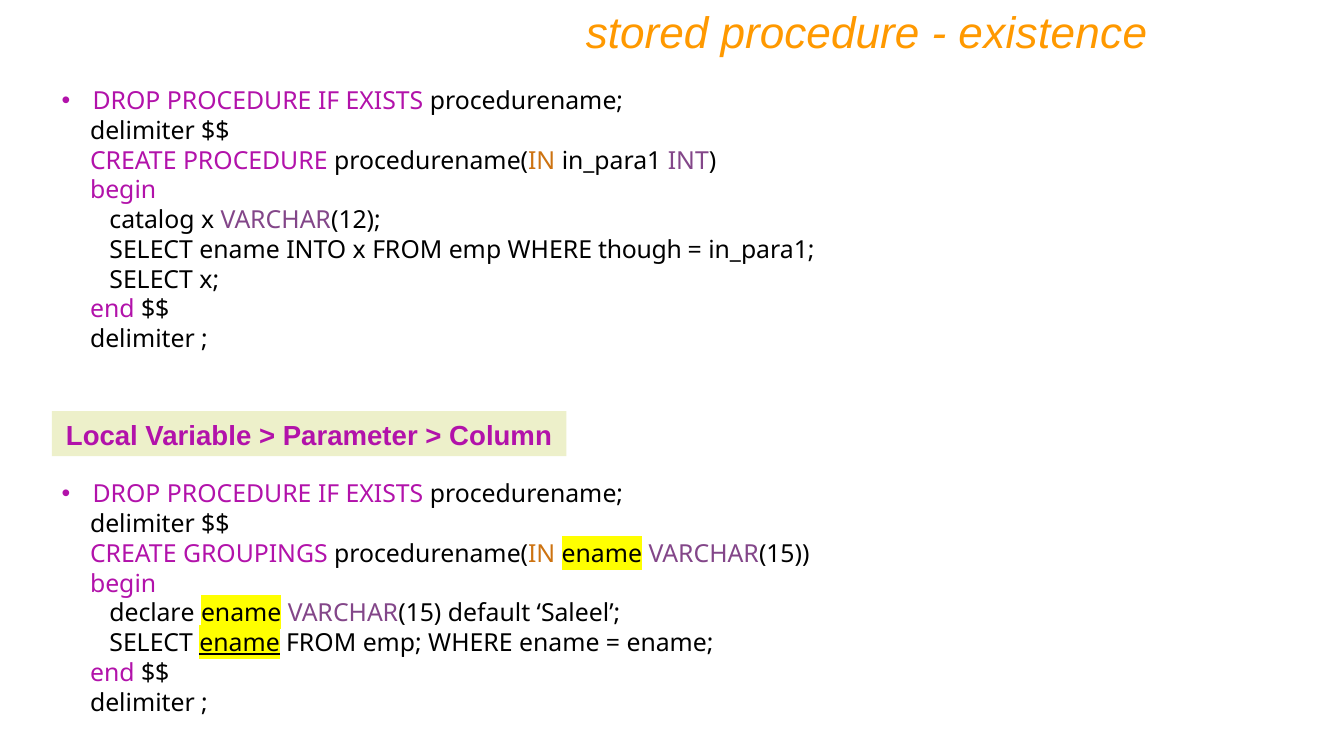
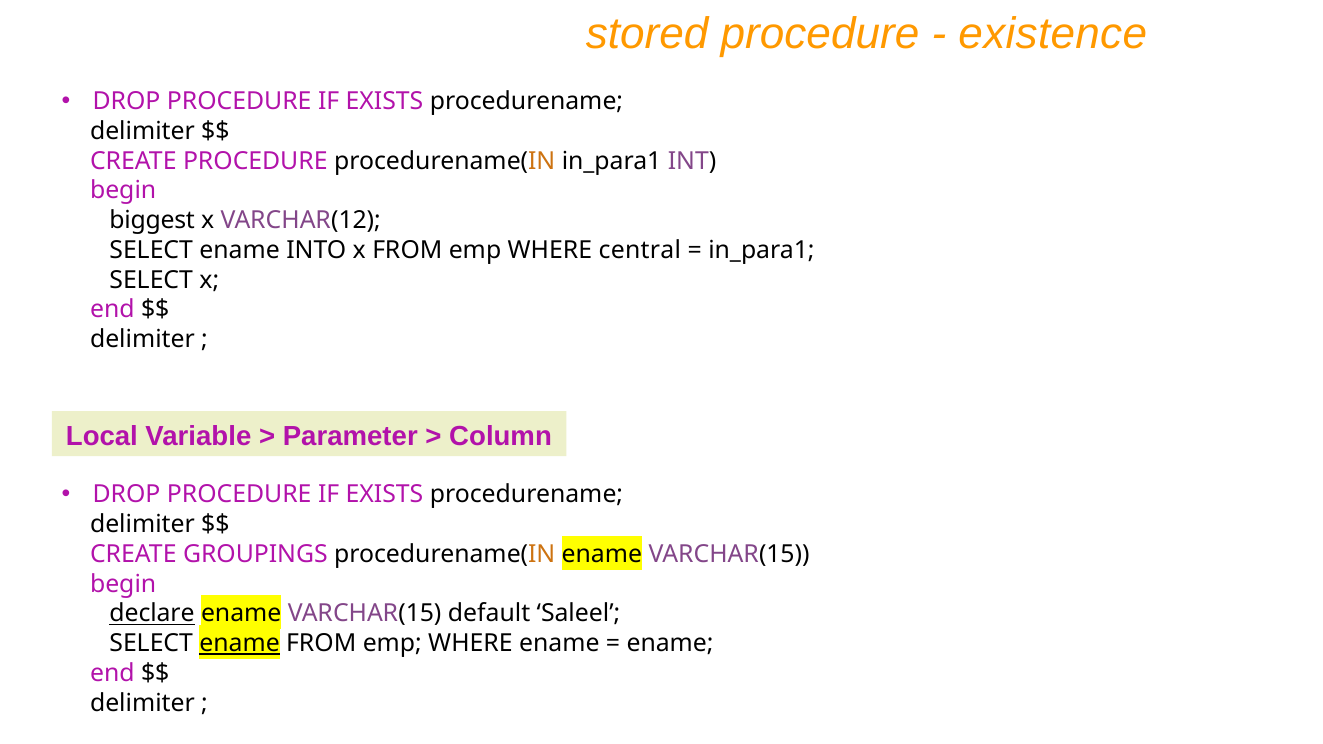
catalog: catalog -> biggest (152, 220)
though: though -> central (640, 250)
declare underline: none -> present (152, 614)
